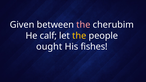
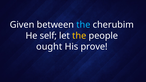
the colour: pink -> light blue (83, 25)
calf: calf -> self (48, 36)
fishes: fishes -> prove (94, 47)
